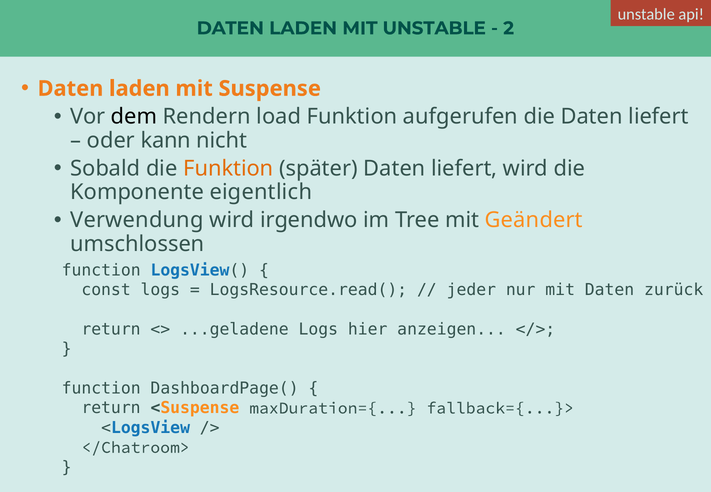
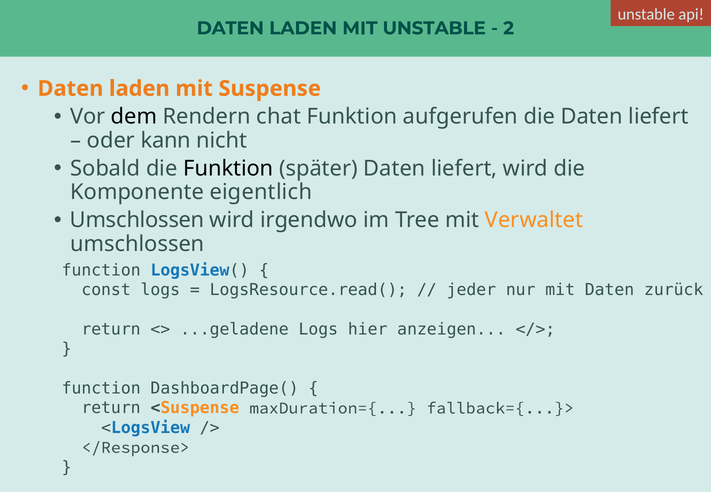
load: load -> chat (279, 117)
Funktion colour: orange -> black (228, 169)
Verwendung: Verwendung -> Umschlossen (137, 220)
Geändert: Geändert -> Verwaltet (534, 220)
</Chatroom>: </Chatroom> -> </Response> (136, 448)
